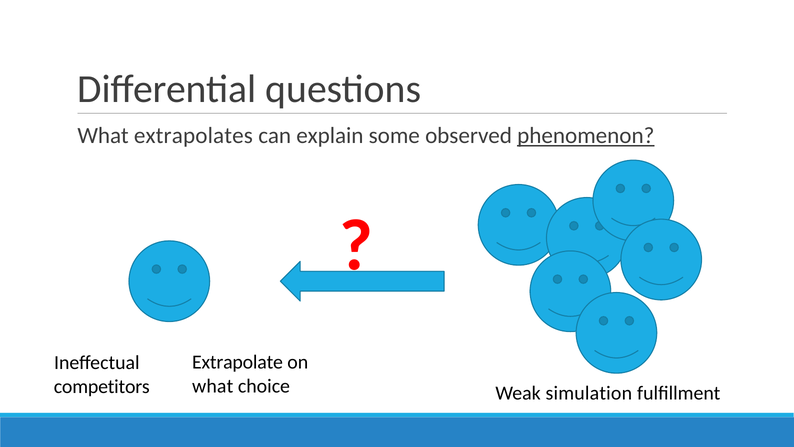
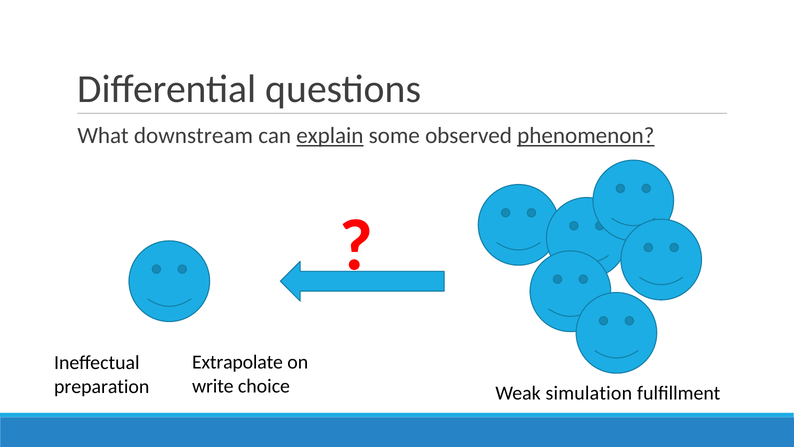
extrapolates: extrapolates -> downstream (193, 136)
explain underline: none -> present (330, 136)
what: what -> write (213, 386)
competitors: competitors -> preparation (102, 386)
